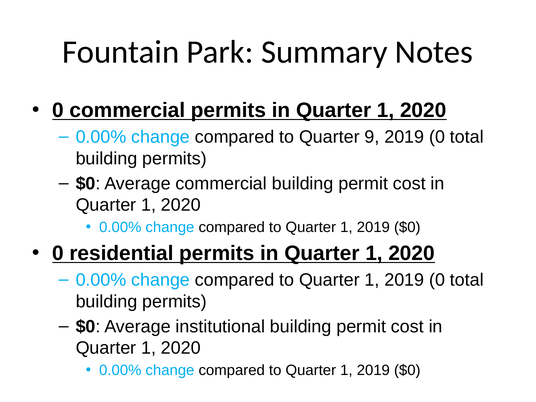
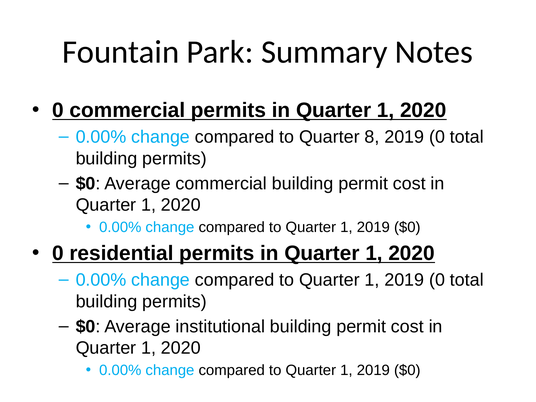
9: 9 -> 8 (372, 137)
